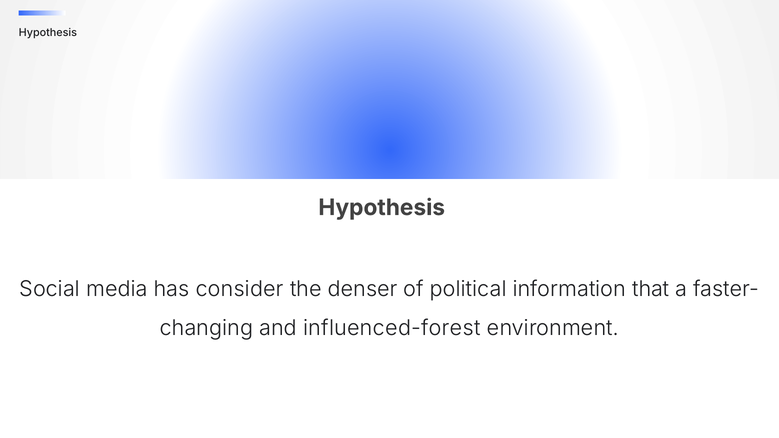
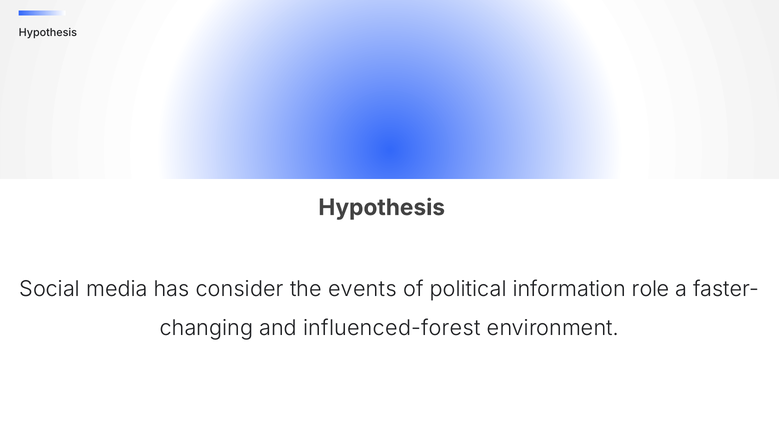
denser: denser -> events (362, 289)
that: that -> role (651, 289)
